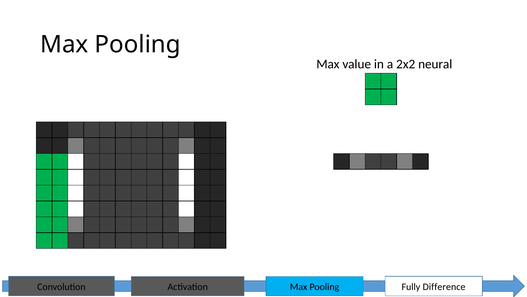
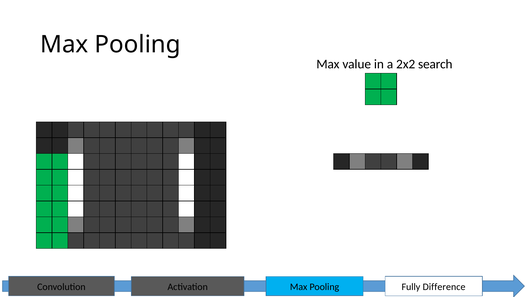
neural: neural -> search (435, 64)
